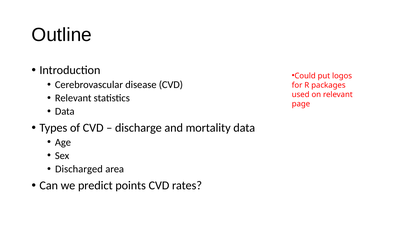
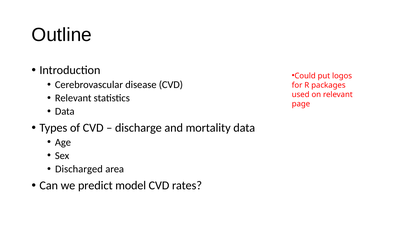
points: points -> model (131, 185)
